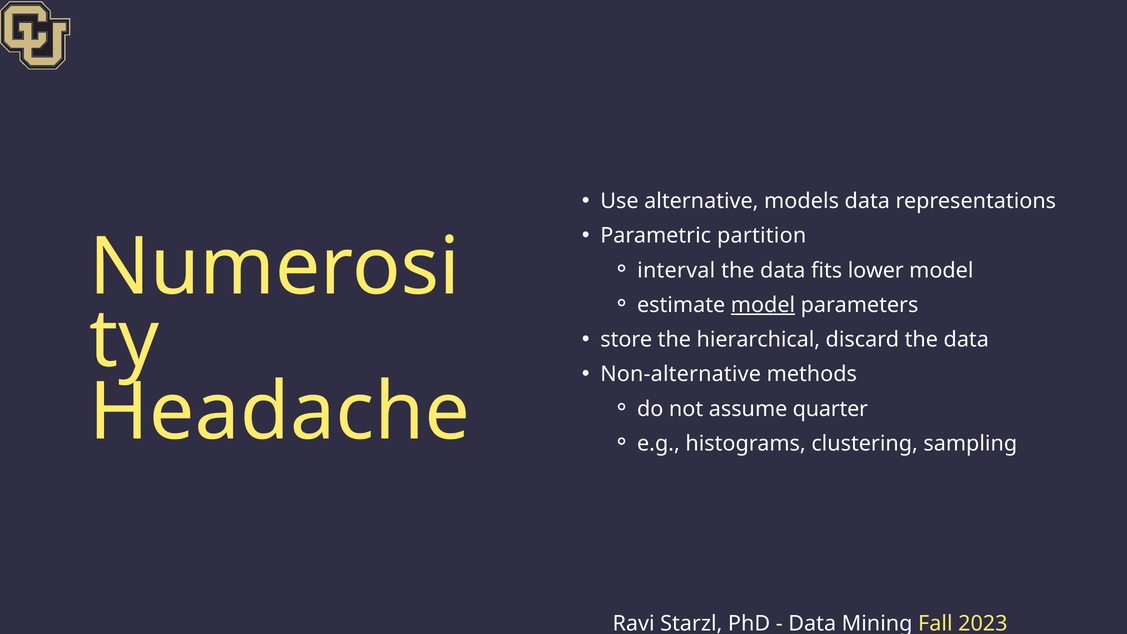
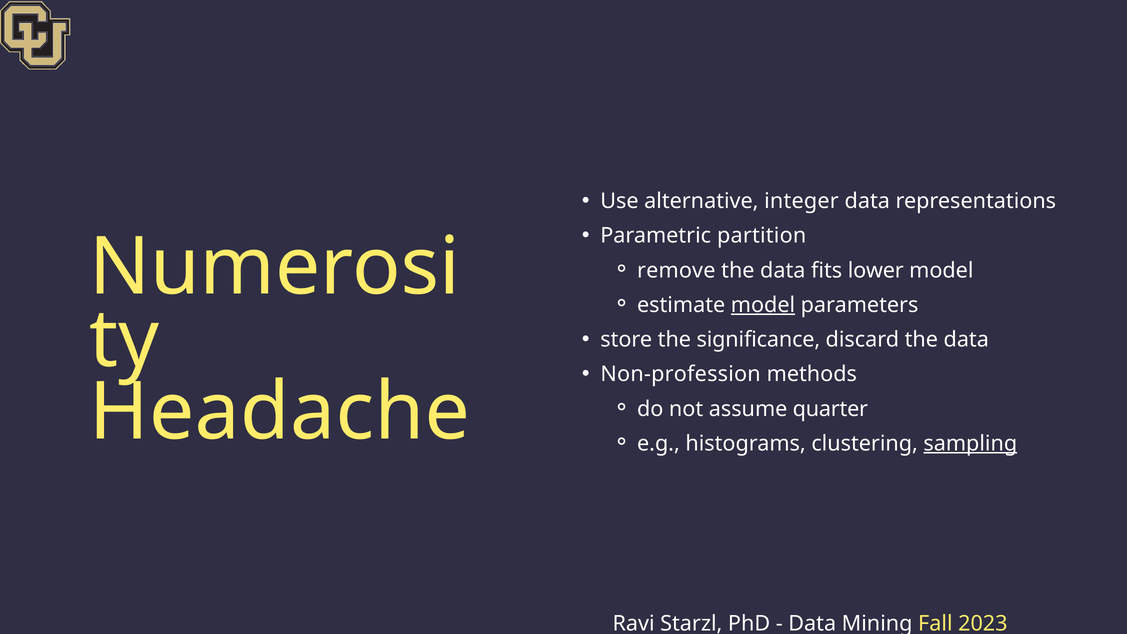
models: models -> integer (801, 201)
interval: interval -> remove (676, 270)
hierarchical: hierarchical -> significance (758, 340)
Non-alternative: Non-alternative -> Non-profession (681, 374)
sampling underline: none -> present (970, 443)
